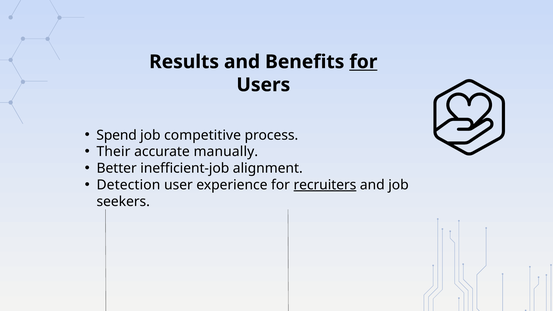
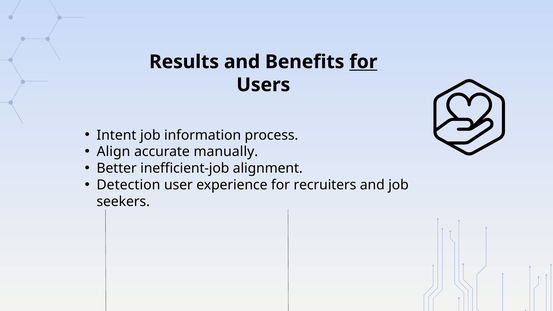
Spend: Spend -> Intent (116, 135)
competitive: competitive -> information (203, 135)
Their: Their -> Align (113, 152)
recruiters underline: present -> none (325, 185)
